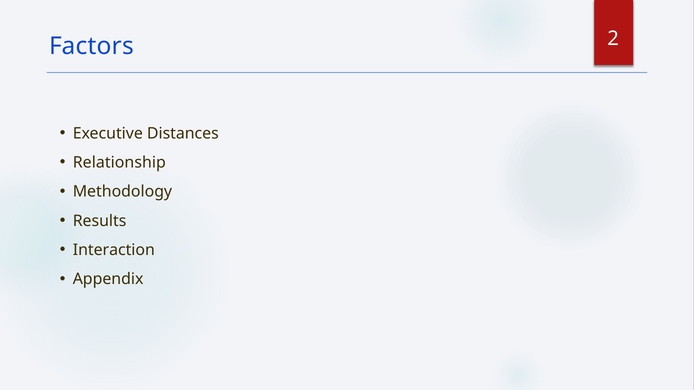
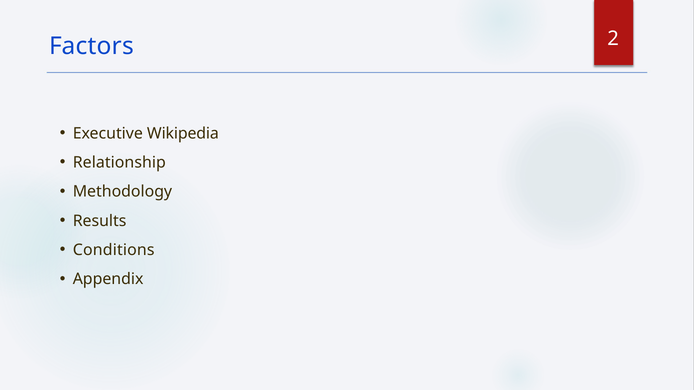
Distances: Distances -> Wikipedia (183, 134)
Interaction: Interaction -> Conditions (114, 250)
